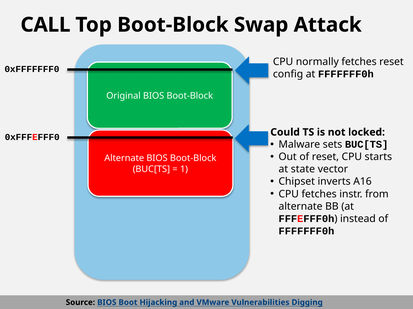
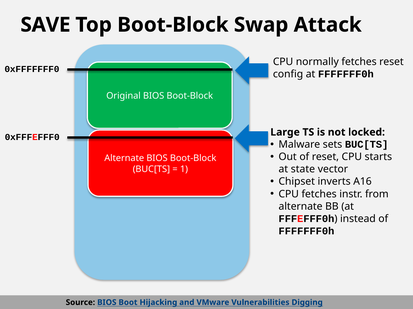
CALL: CALL -> SAVE (45, 25)
Could: Could -> Large (285, 132)
